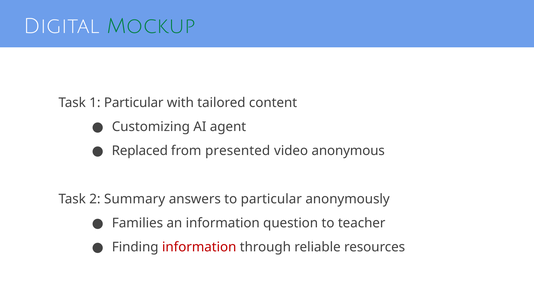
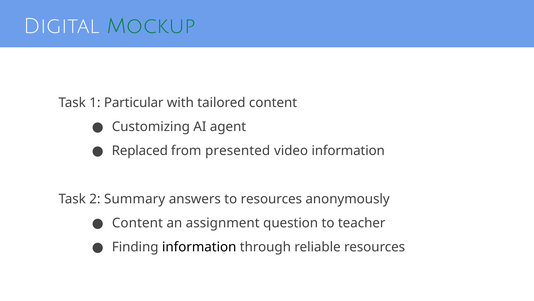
video anonymous: anonymous -> information (348, 151)
to particular: particular -> resources (271, 199)
Families: Families -> Content (137, 223)
an information: information -> assignment (223, 223)
information colour: red -> black (199, 247)
